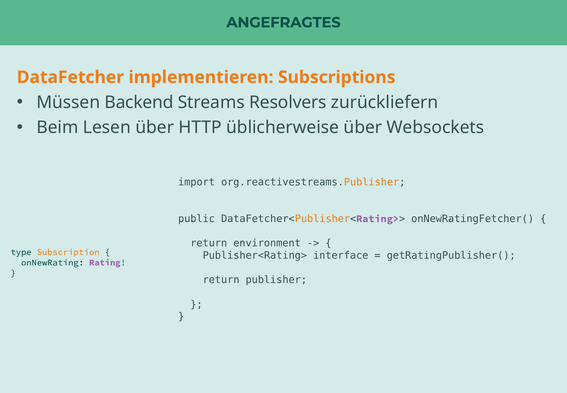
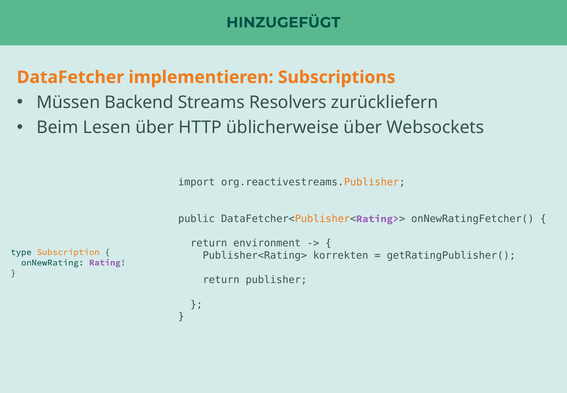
ANGEFRAGTES: ANGEFRAGTES -> HINZUGEFÜGT (283, 22)
interface: interface -> korrekten (341, 255)
